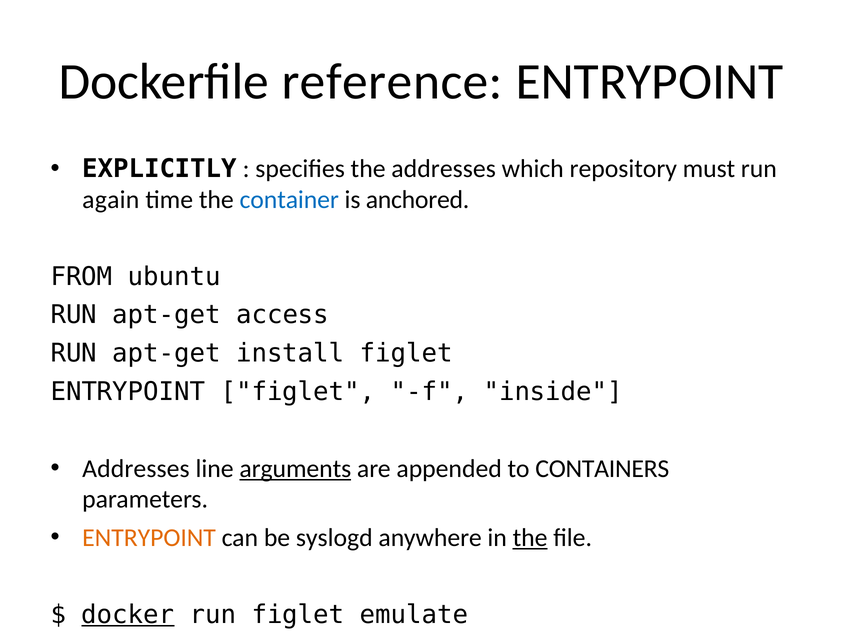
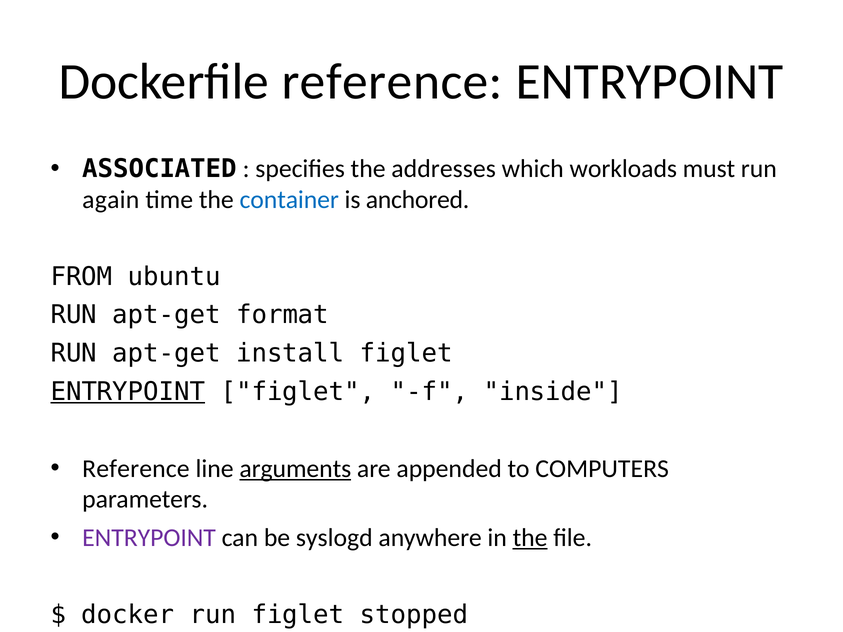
EXPLICITLY: EXPLICITLY -> ASSOCIATED (160, 169)
repository: repository -> workloads (623, 169)
access: access -> format (283, 315)
ENTRYPOINT underline: none -> present (128, 392)
Addresses: Addresses -> Reference (136, 469)
CONTAINERS: CONTAINERS -> COMPUTERS (602, 469)
ENTRYPOINT colour: orange -> purple (149, 538)
docker underline: present -> none (128, 615)
emulate: emulate -> stopped (414, 615)
